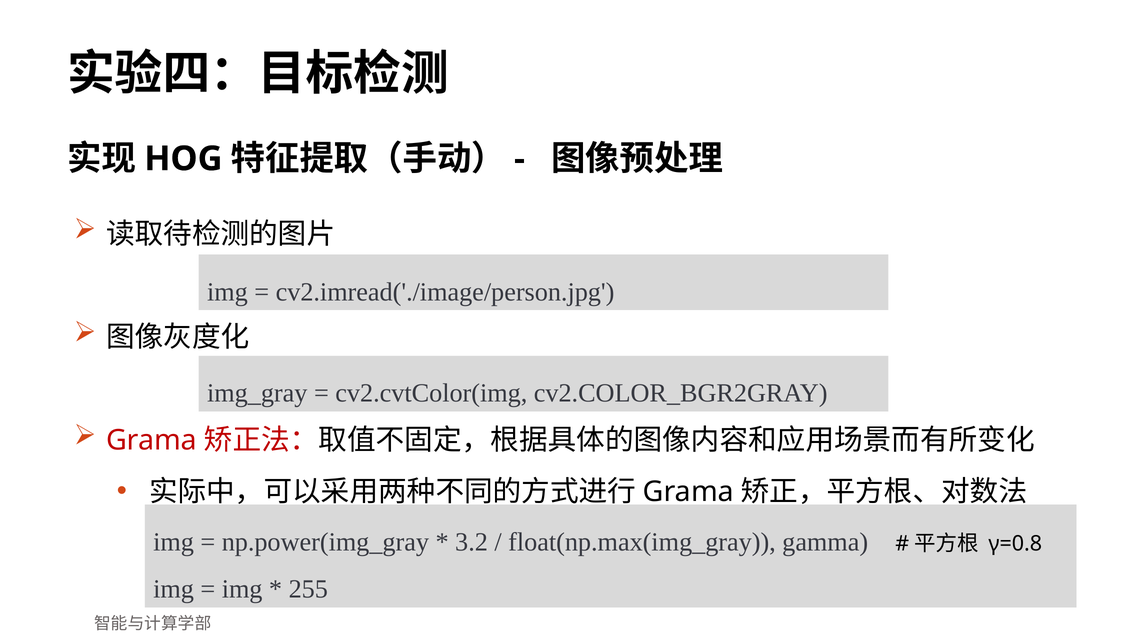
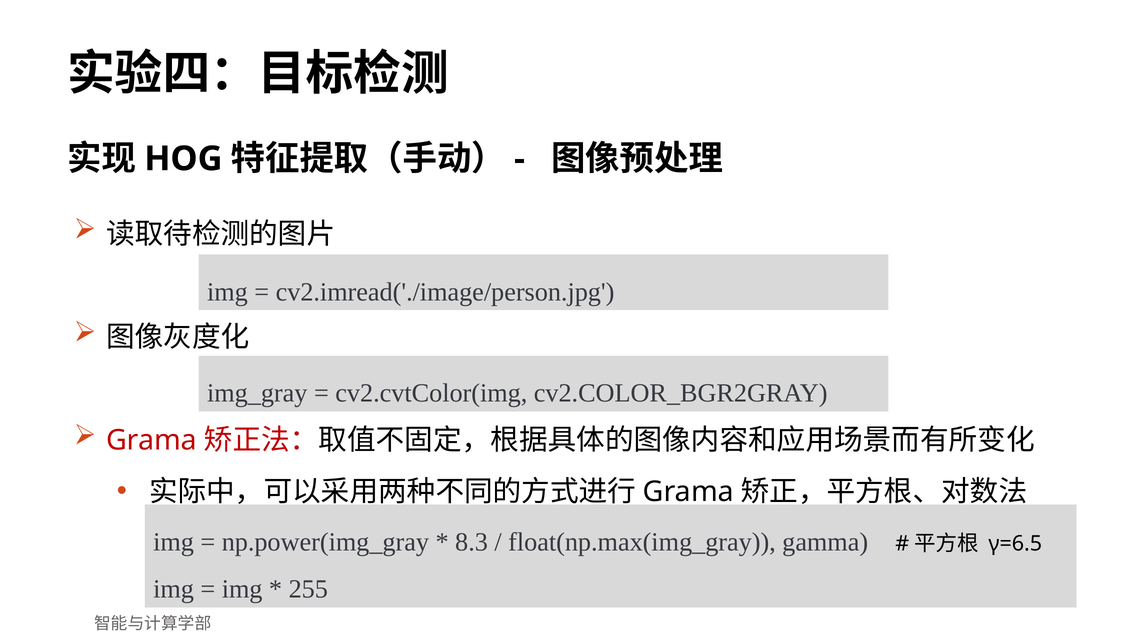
3.2: 3.2 -> 8.3 (472, 543)
γ=0.8: γ=0.8 -> γ=6.5 (1015, 544)
